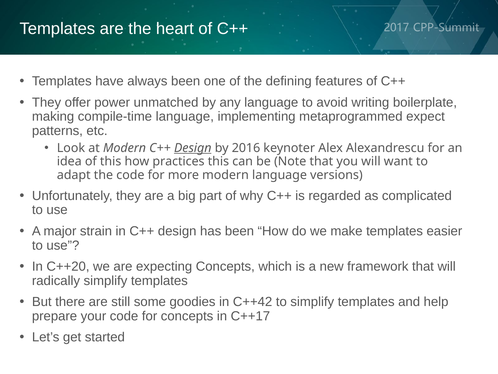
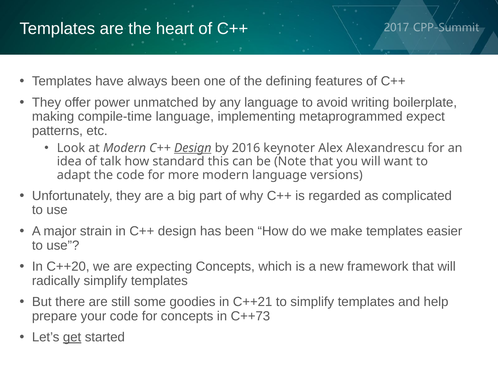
of this: this -> talk (111, 161)
practices: practices -> standard (179, 161)
C++42: C++42 -> C++21 (253, 301)
C++17: C++17 -> C++73 (250, 316)
get underline: none -> present (72, 337)
